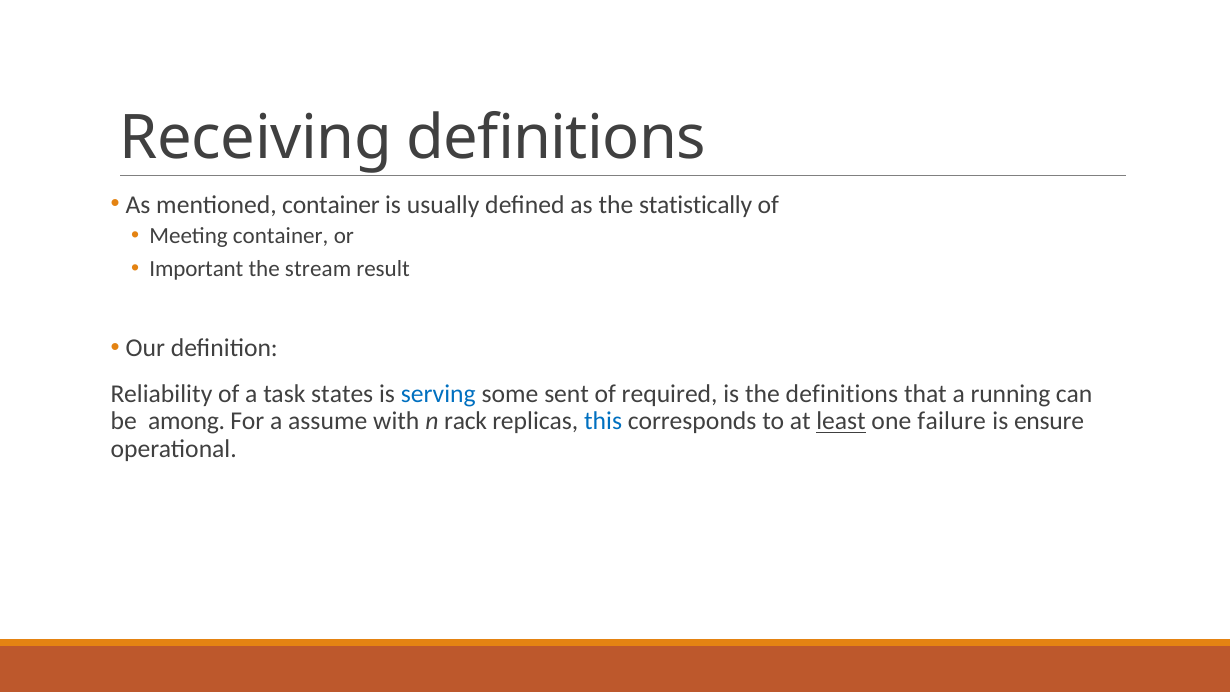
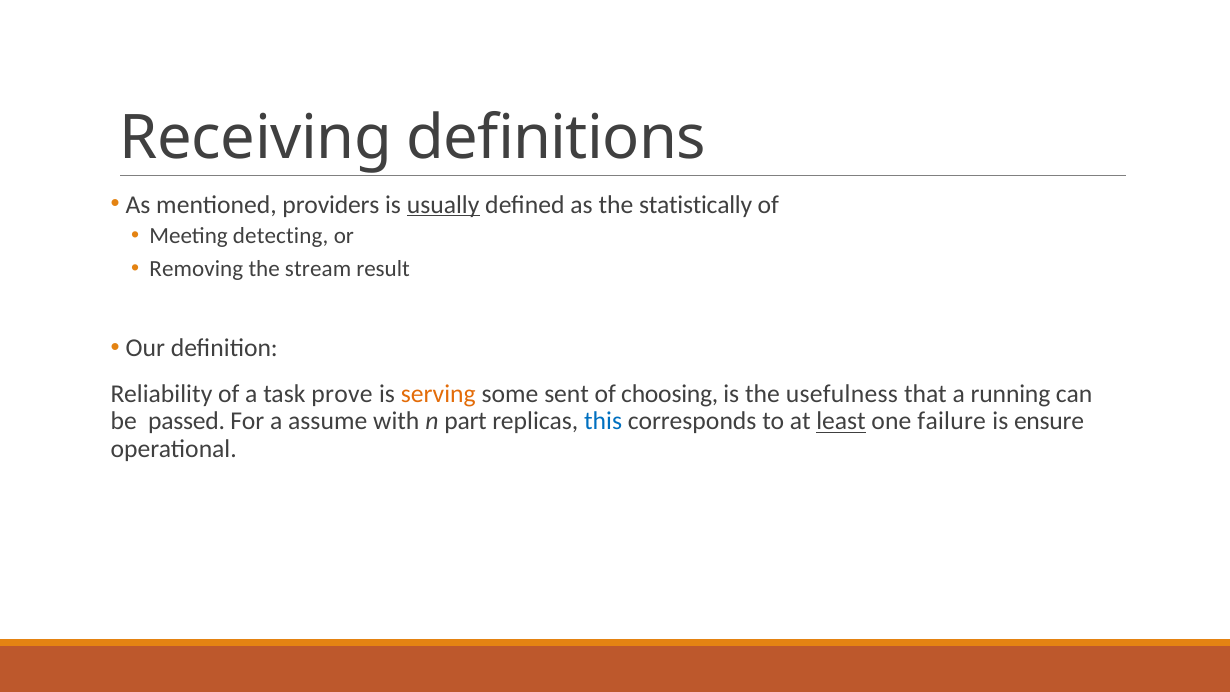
mentioned container: container -> providers (331, 205)
usually underline: none -> present (443, 205)
Meeting container: container -> detecting (281, 236)
Important: Important -> Removing (196, 269)
states: states -> prove (342, 394)
serving colour: blue -> orange (438, 394)
required: required -> choosing (670, 394)
the definitions: definitions -> usefulness (842, 394)
among: among -> passed (187, 421)
rack: rack -> part (466, 421)
